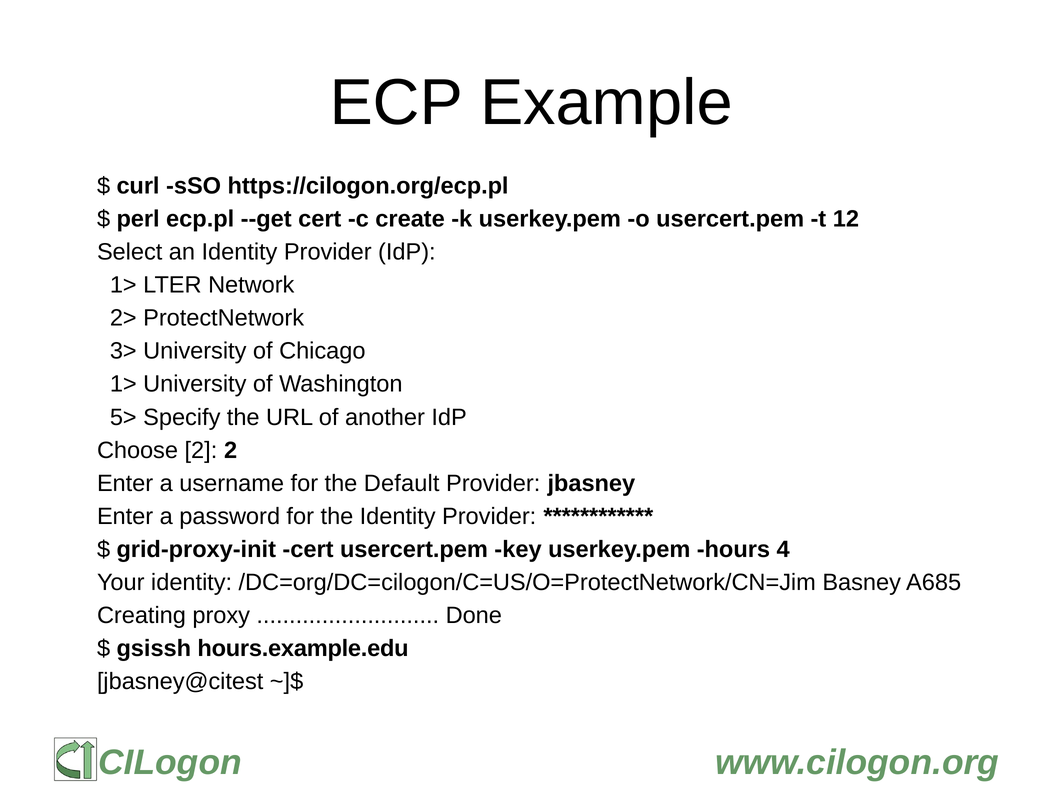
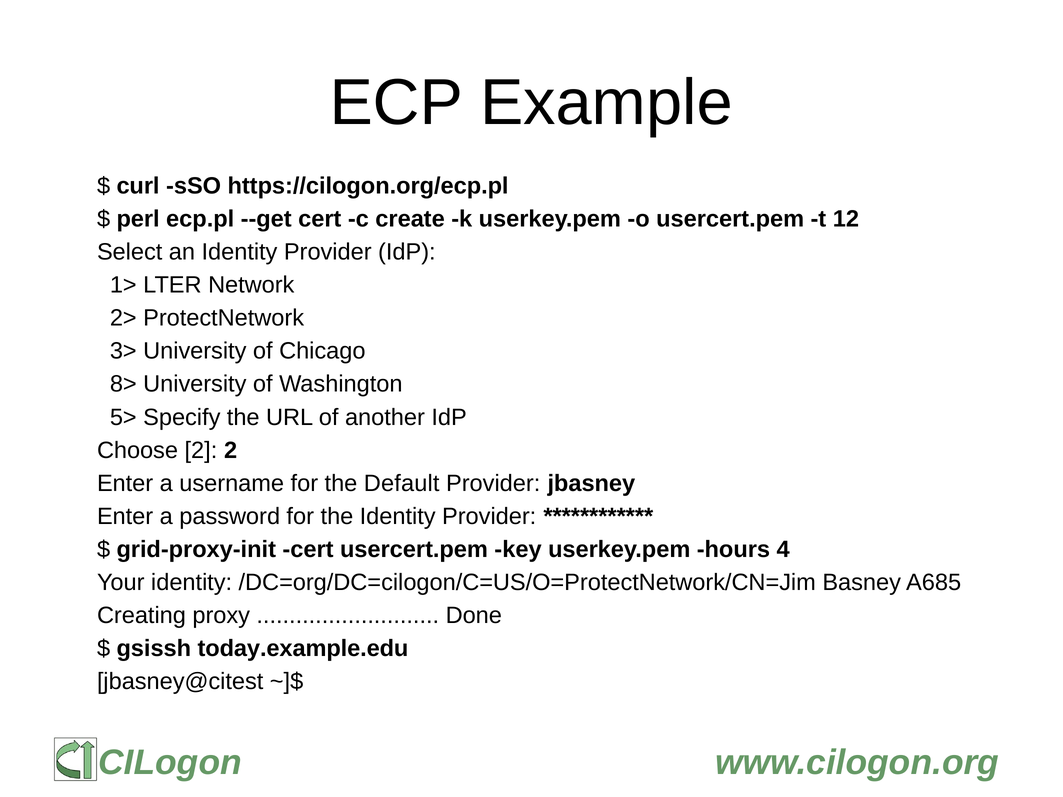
1>: 1> -> 8> (123, 384)
hours.example.edu: hours.example.edu -> today.example.edu (303, 649)
